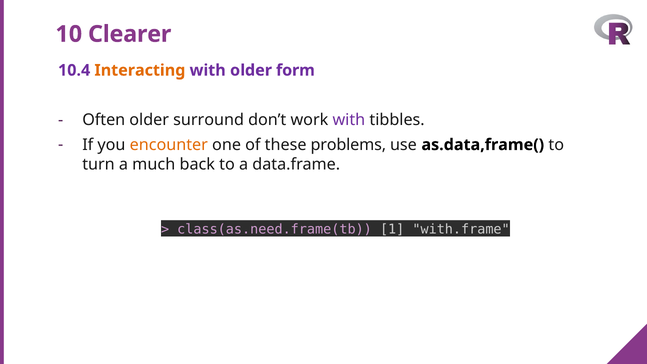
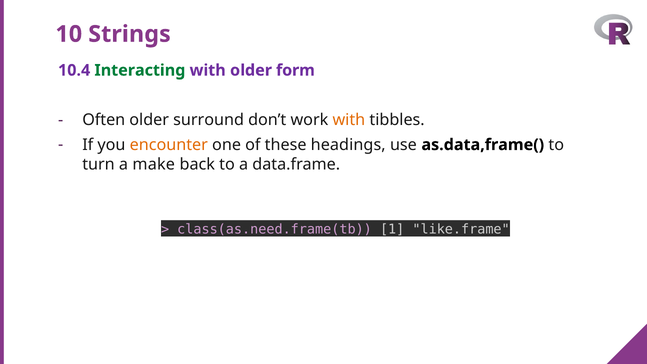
Clearer: Clearer -> Strings (129, 34)
Interacting colour: orange -> green (140, 70)
with colour: purple -> orange (349, 120)
problems: problems -> headings (348, 145)
much: much -> make (154, 164)
with.frame: with.frame -> like.frame (461, 229)
